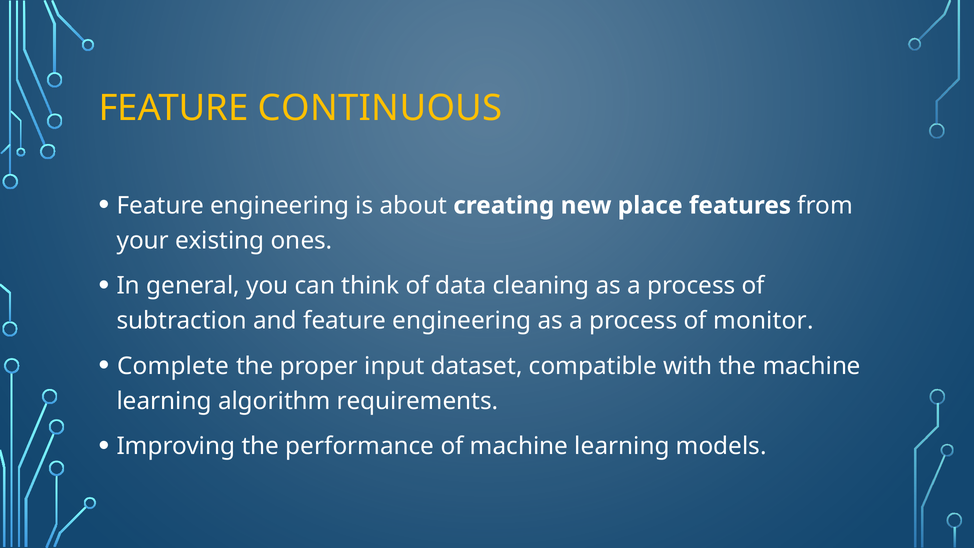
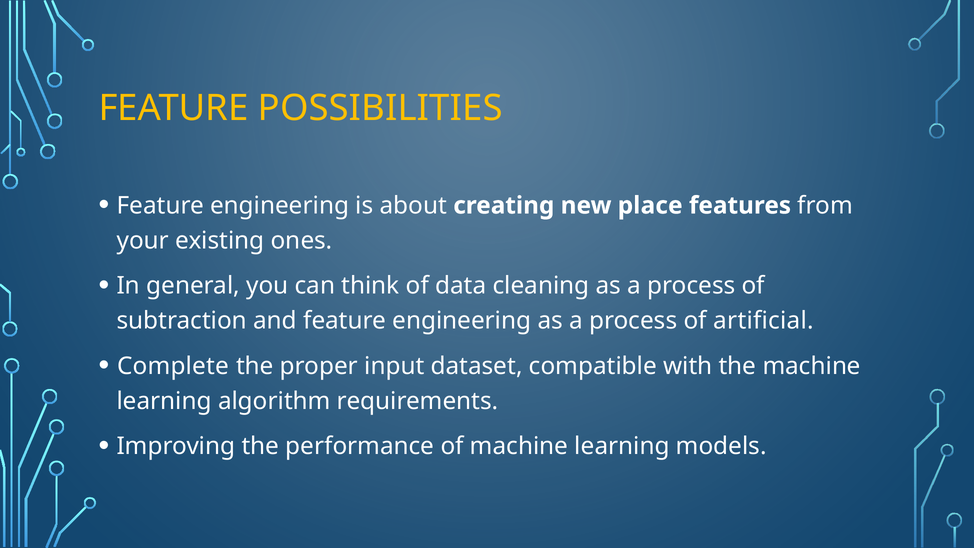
CONTINUOUS: CONTINUOUS -> POSSIBILITIES (380, 108)
monitor: monitor -> artificial (763, 321)
